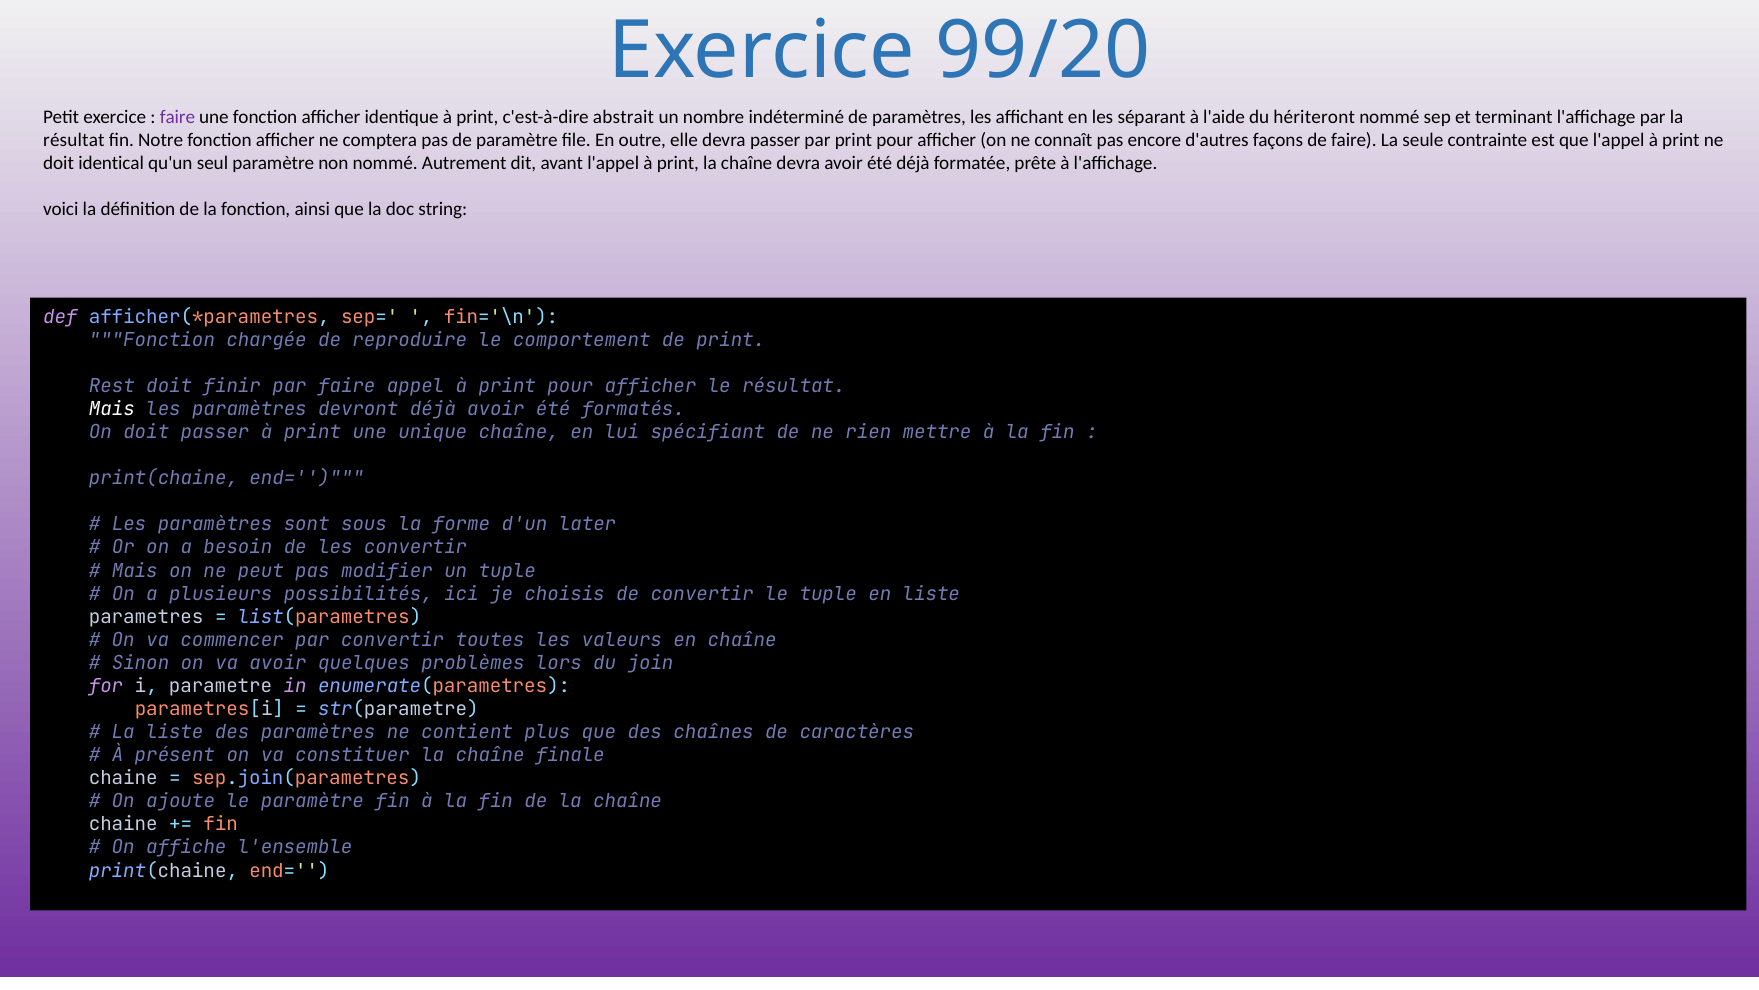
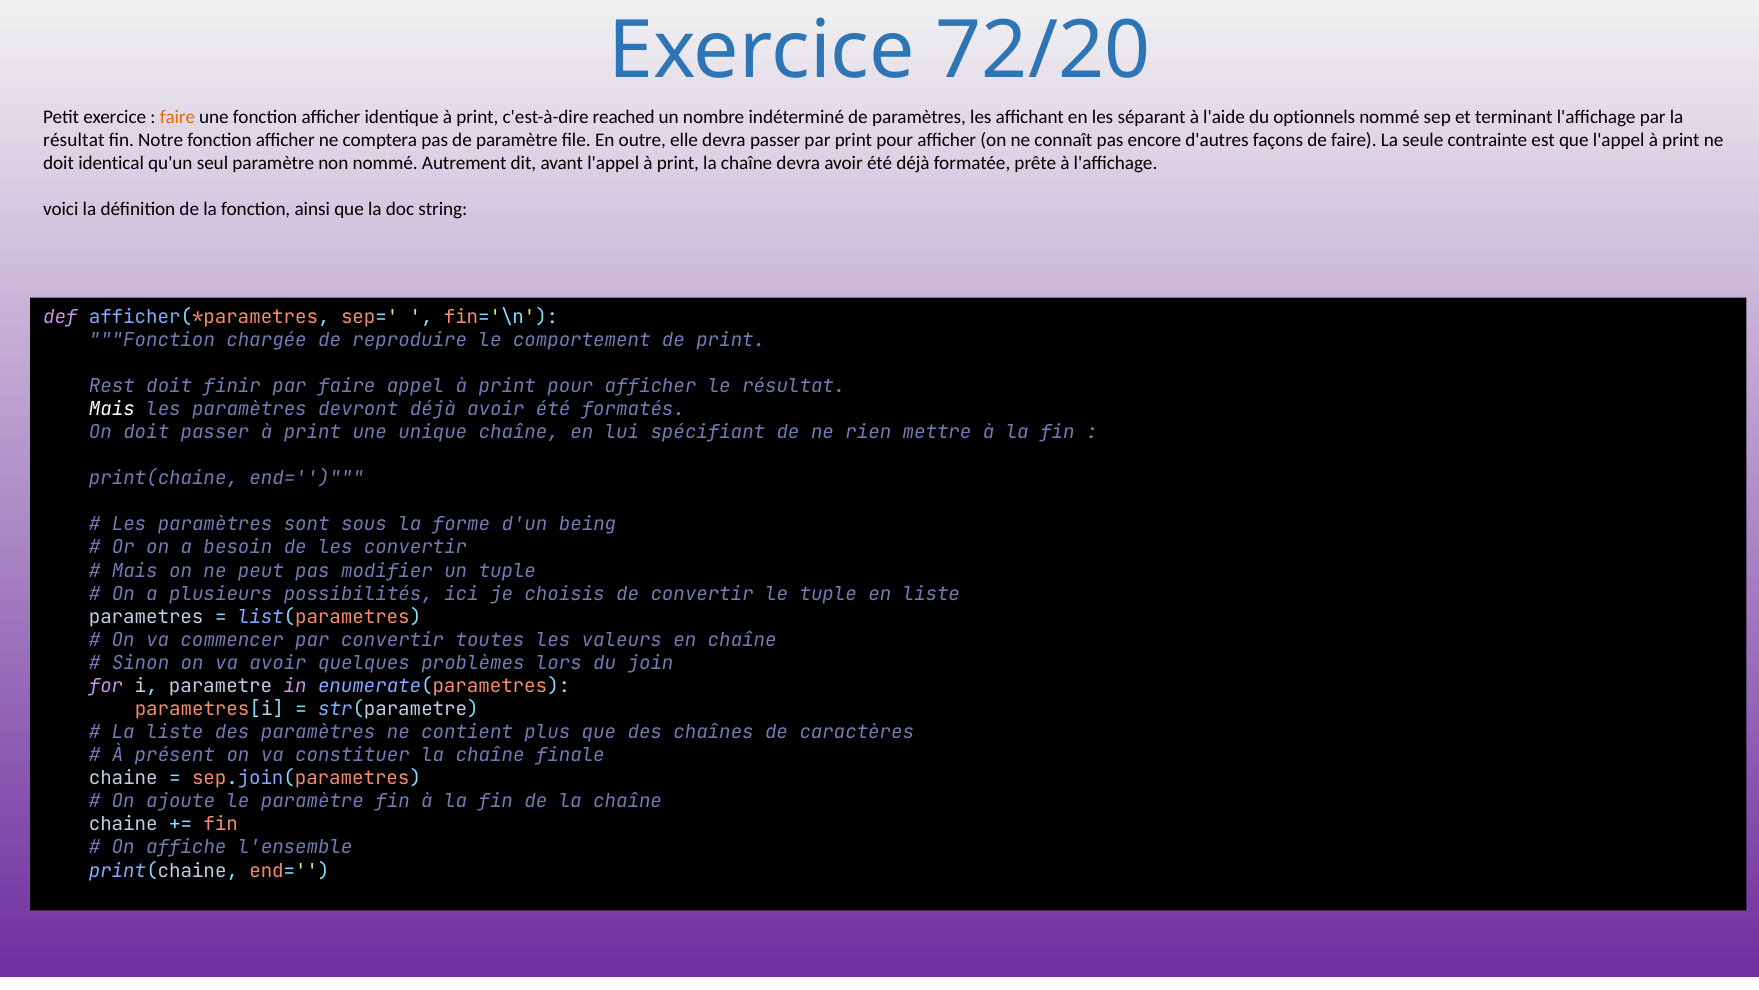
99/20: 99/20 -> 72/20 (1043, 51)
faire colour: purple -> orange (177, 117)
abstrait: abstrait -> reached (624, 117)
hériteront: hériteront -> optionnels (1314, 117)
later: later -> being (588, 524)
